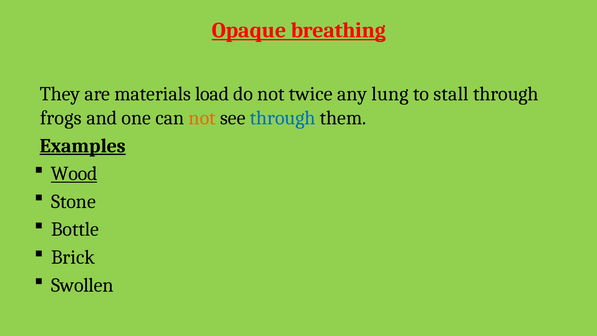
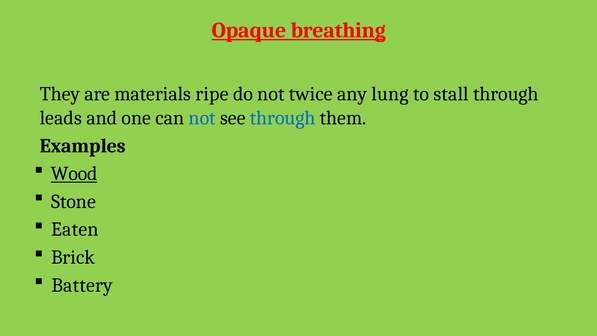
load: load -> ripe (212, 94)
frogs: frogs -> leads (61, 118)
not colour: orange -> blue (202, 118)
Examples underline: present -> none (83, 146)
Bottle: Bottle -> Eaten (75, 229)
Swollen: Swollen -> Battery (82, 285)
